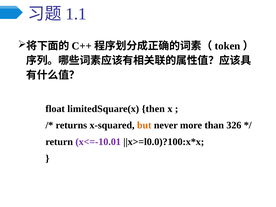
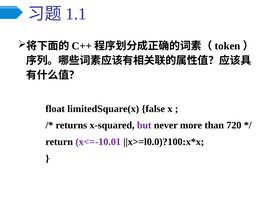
then: then -> false (153, 109)
but colour: orange -> purple (144, 125)
326: 326 -> 720 (234, 125)
